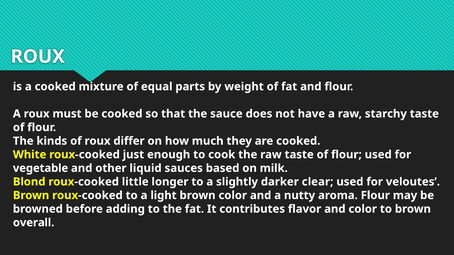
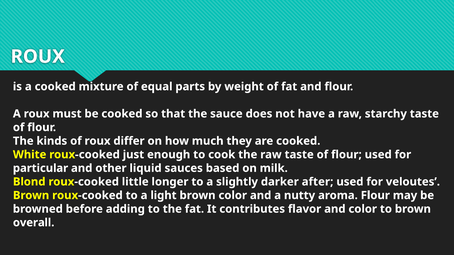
vegetable: vegetable -> particular (41, 168)
clear: clear -> after (318, 182)
